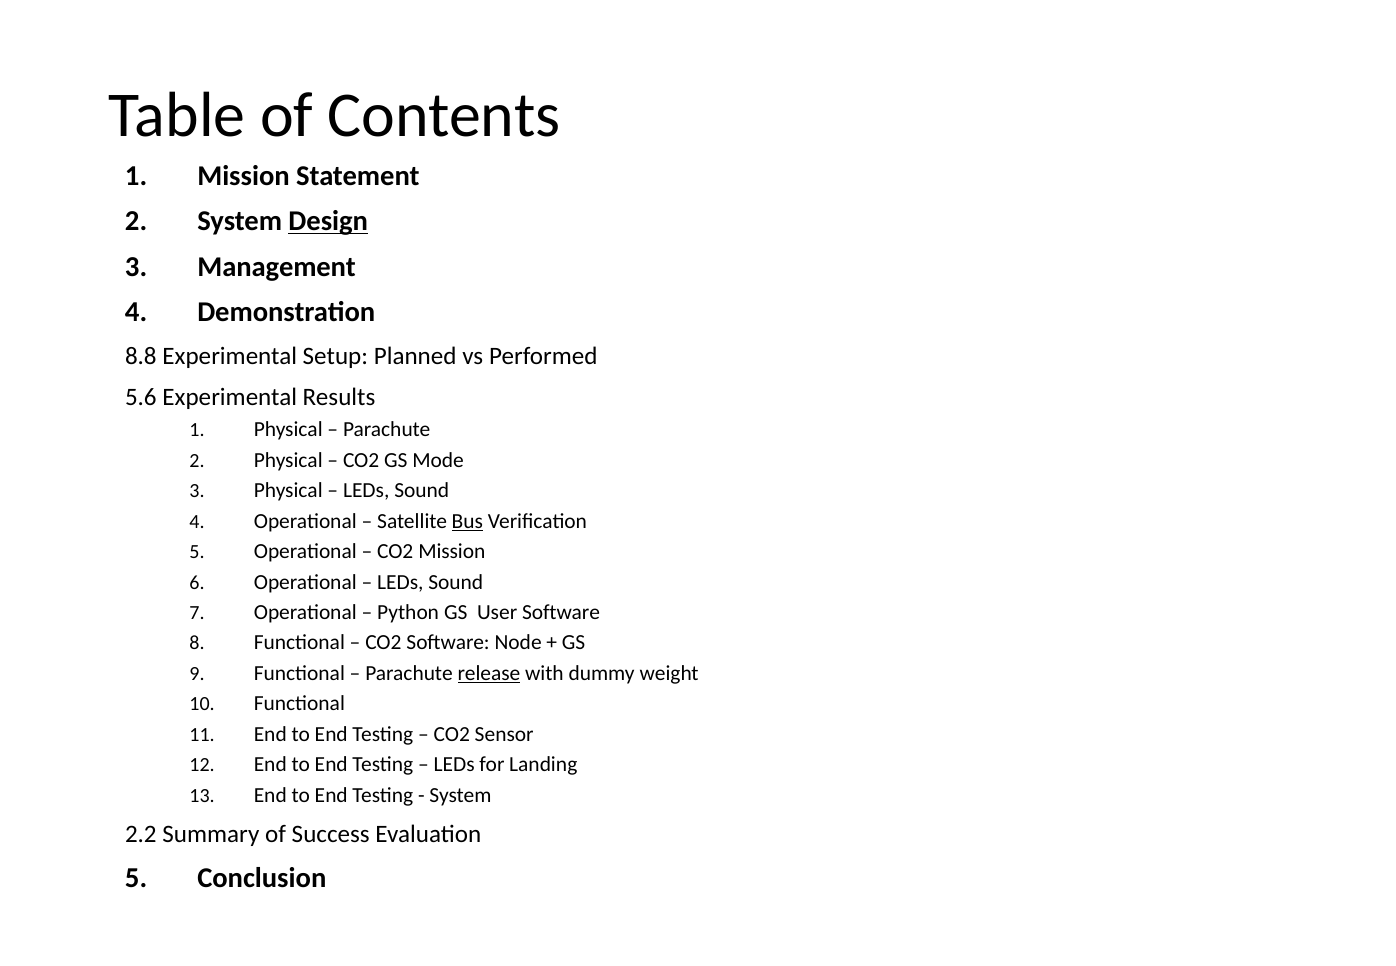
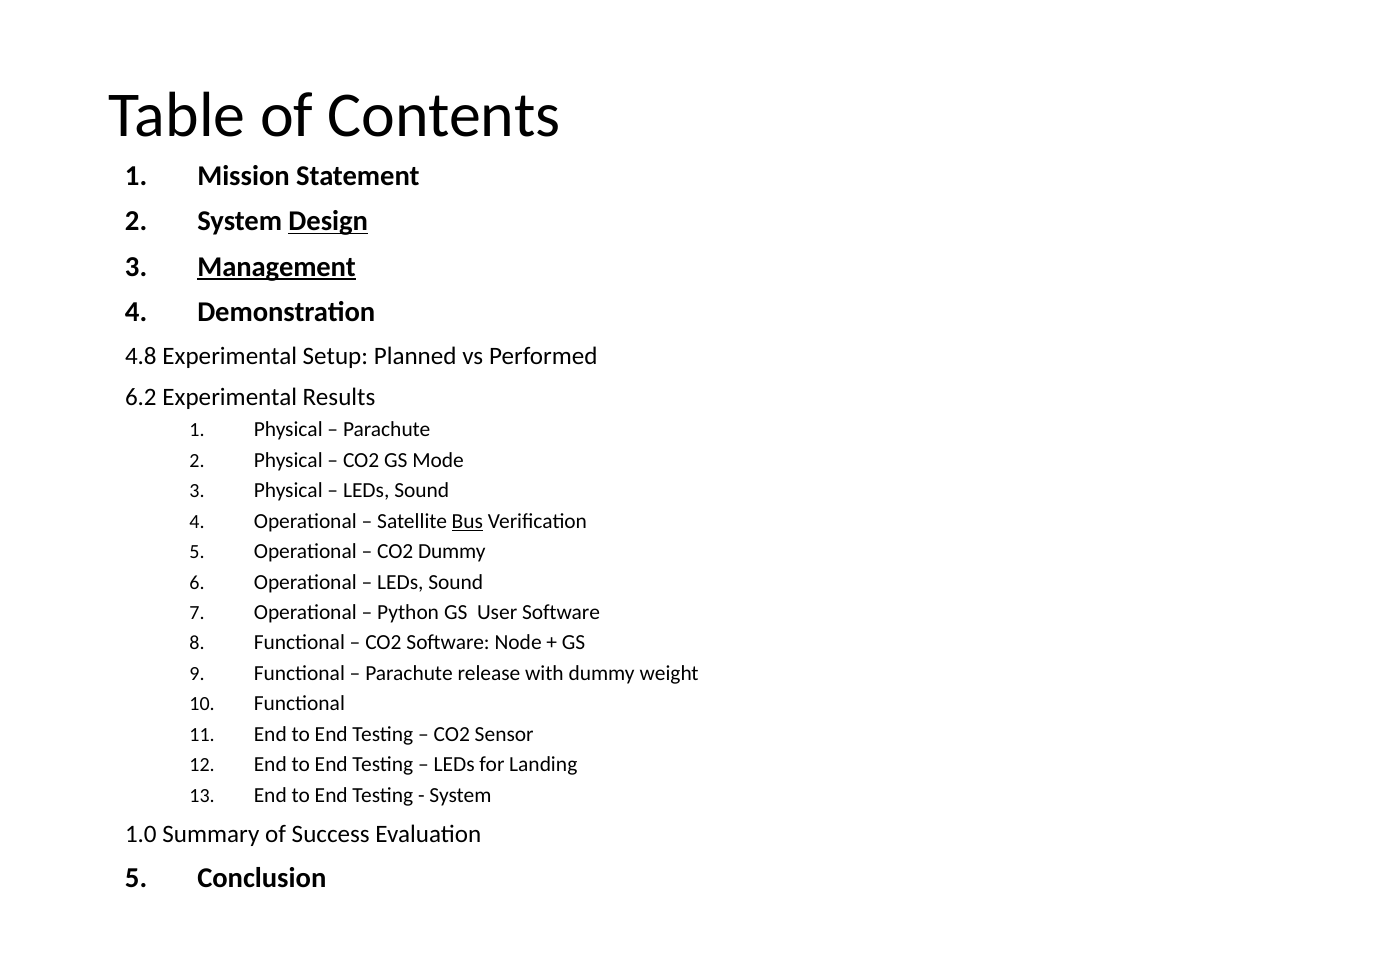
Management underline: none -> present (277, 267)
8.8: 8.8 -> 4.8 (141, 356)
5.6: 5.6 -> 6.2 (141, 398)
CO2 Mission: Mission -> Dummy (452, 552)
release underline: present -> none (489, 674)
2.2: 2.2 -> 1.0 (141, 835)
